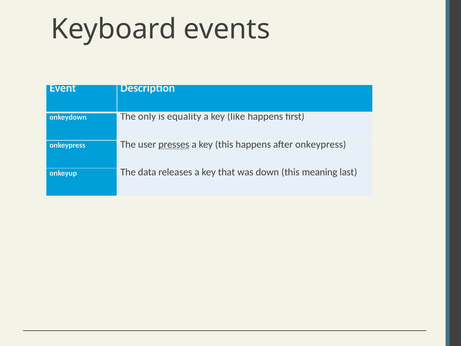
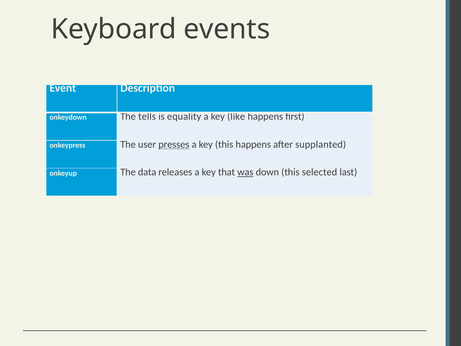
only: only -> tells (147, 116)
after onkeypress: onkeypress -> supplanted (321, 144)
was underline: none -> present (245, 172)
meaning: meaning -> selected (320, 172)
